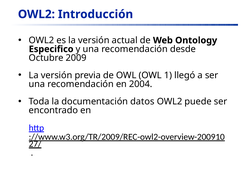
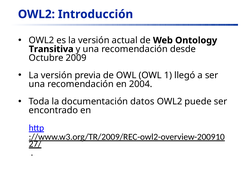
Especifico: Especifico -> Transitiva (51, 49)
